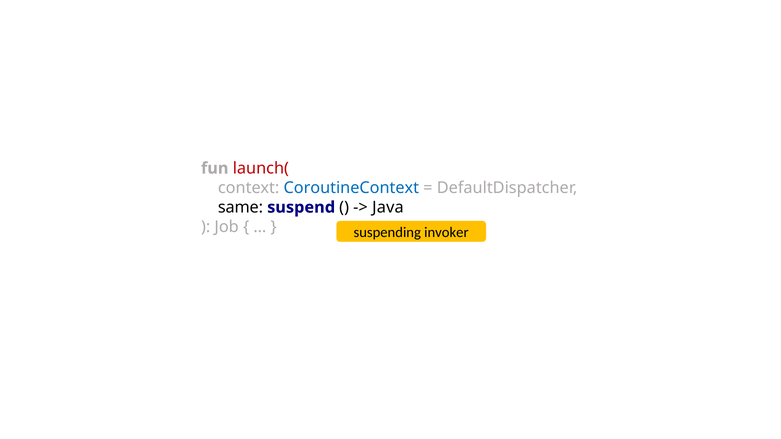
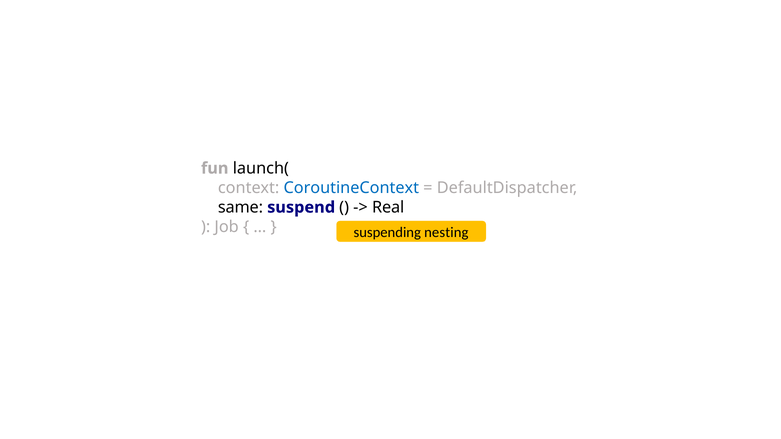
launch( colour: red -> black (261, 168)
Java: Java -> Real (388, 207)
invoker: invoker -> nesting (446, 233)
